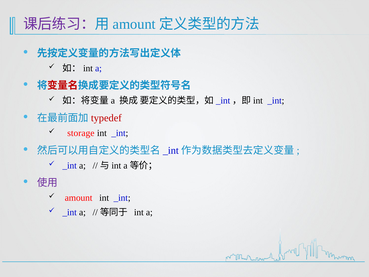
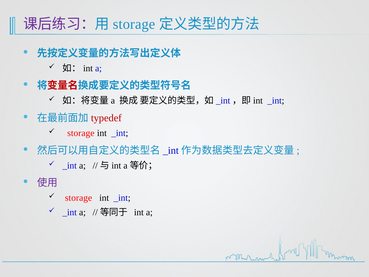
amount: amount -> storage (134, 24)
amount: amount -> storage (79, 198)
